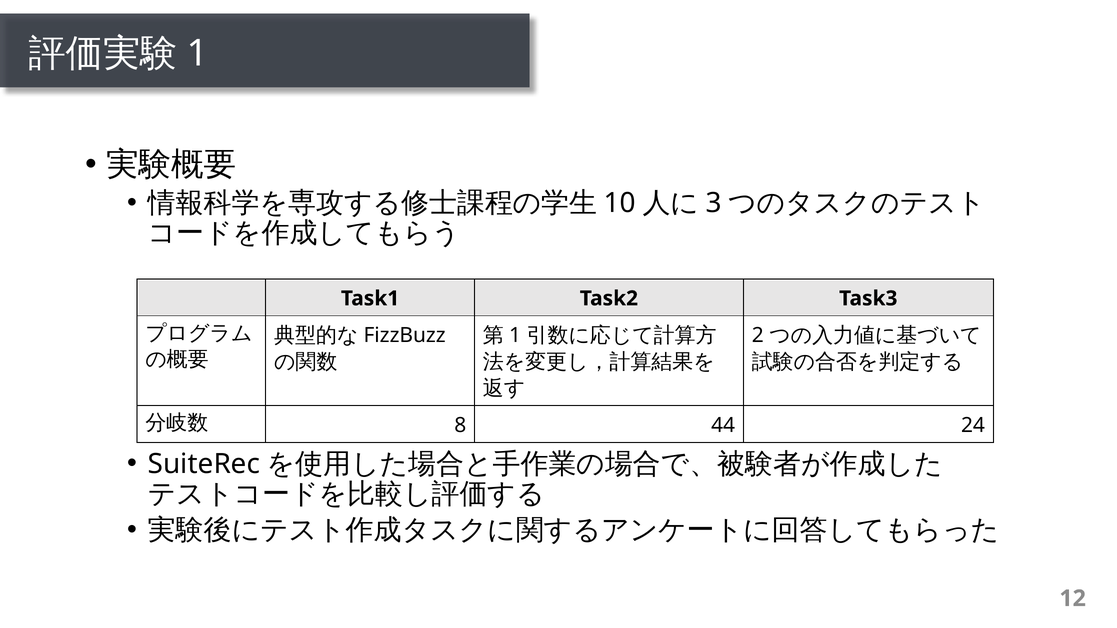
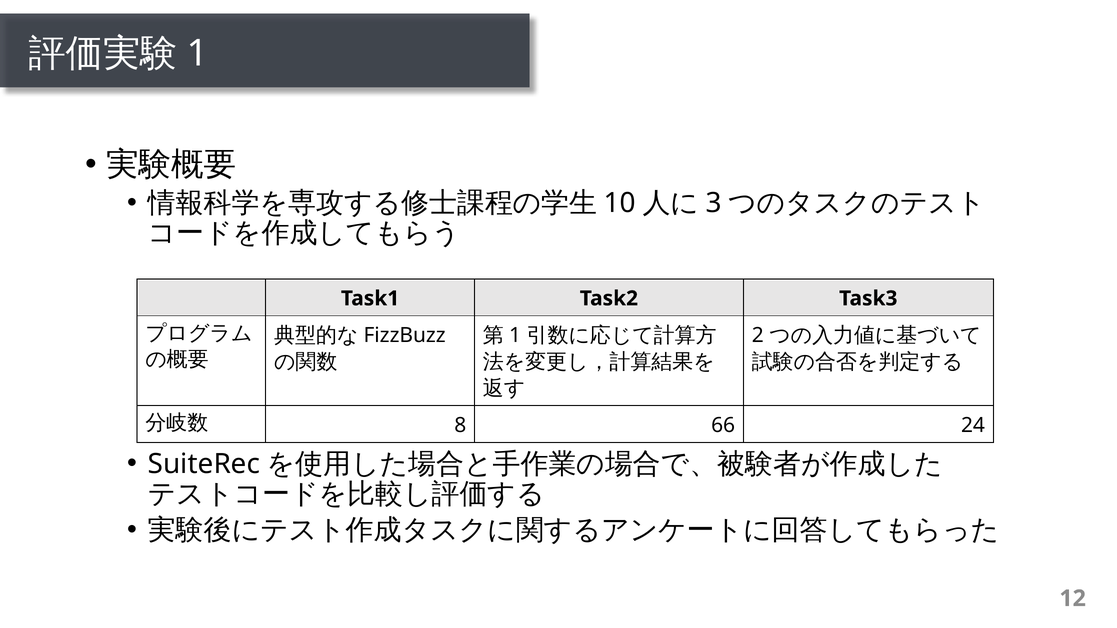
44: 44 -> 66 (723, 425)
